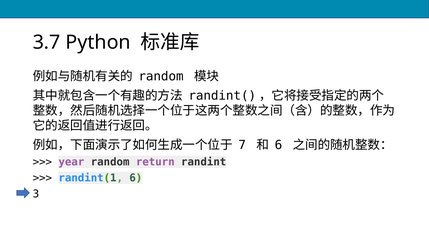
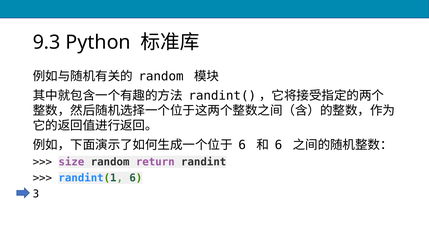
3.7: 3.7 -> 9.3 (47, 43)
7: 7 -> 6 (242, 145)
year: year -> size (71, 162)
